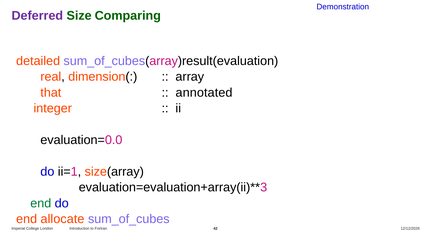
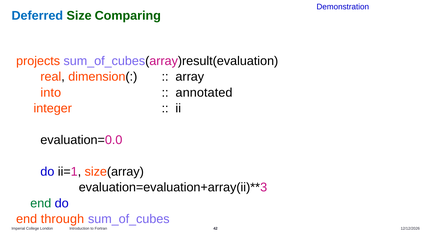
Deferred colour: purple -> blue (37, 16)
detailed: detailed -> projects (38, 61)
that: that -> into (51, 93)
allocate: allocate -> through (62, 219)
